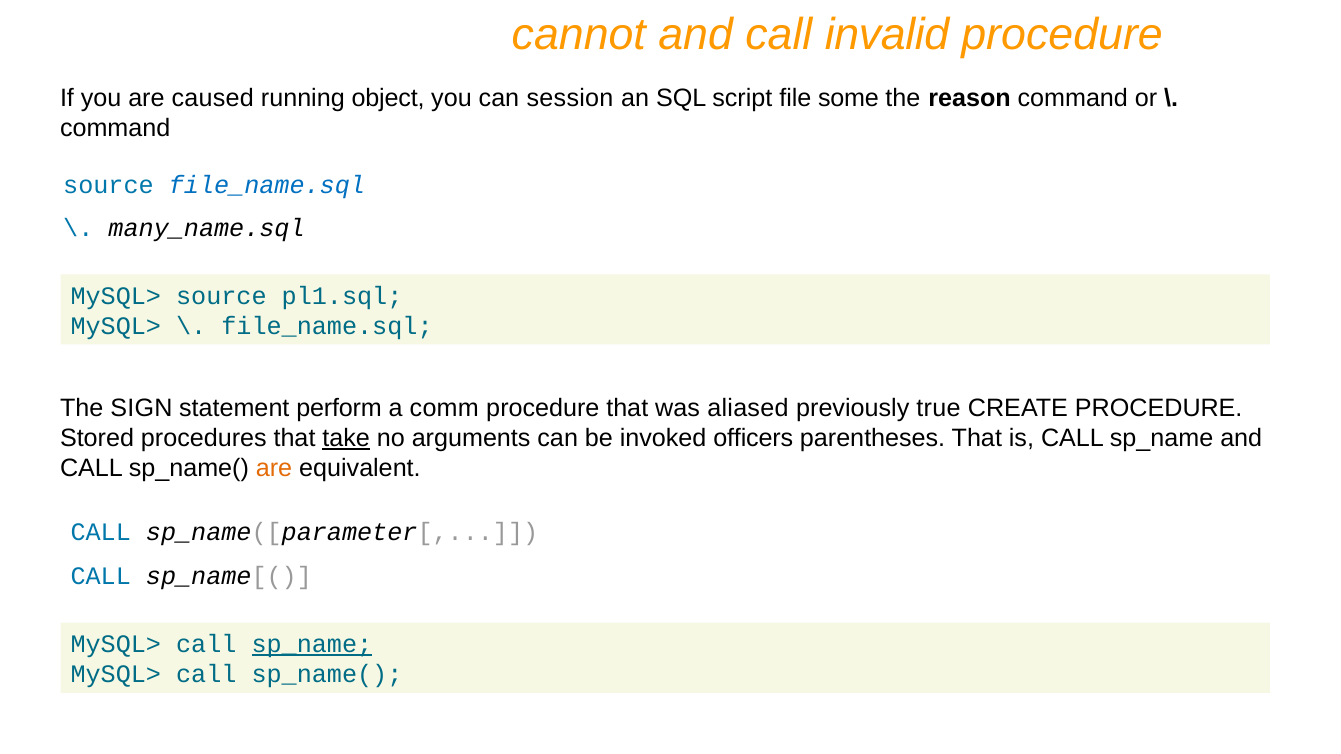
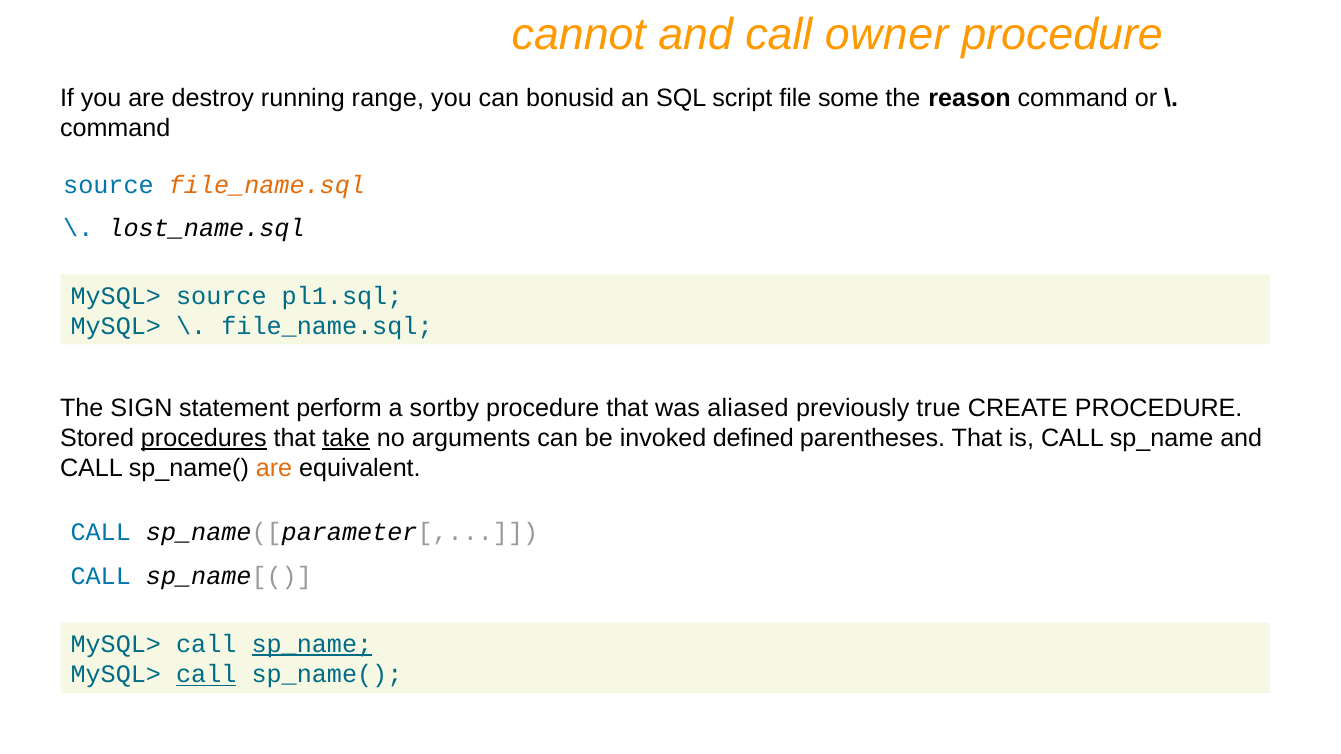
invalid: invalid -> owner (887, 35)
caused: caused -> destroy (213, 98)
object: object -> range (388, 98)
session: session -> bonusid (570, 98)
file_name.sql colour: blue -> orange (267, 185)
many_name.sql: many_name.sql -> lost_name.sql (207, 229)
comm: comm -> sortby (444, 408)
procedures underline: none -> present (204, 438)
officers: officers -> defined (753, 438)
call underline: none -> present (206, 675)
